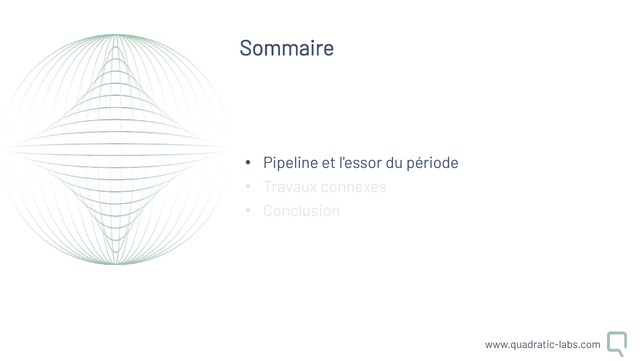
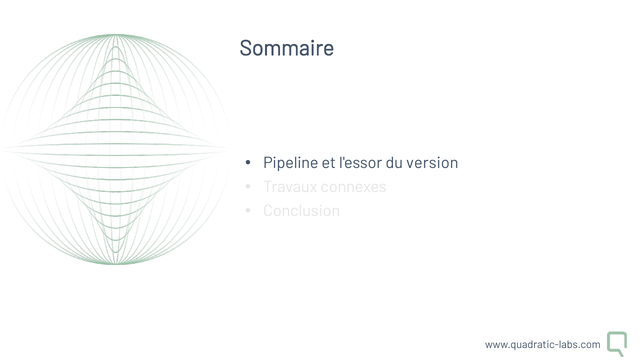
période: période -> version (432, 163)
